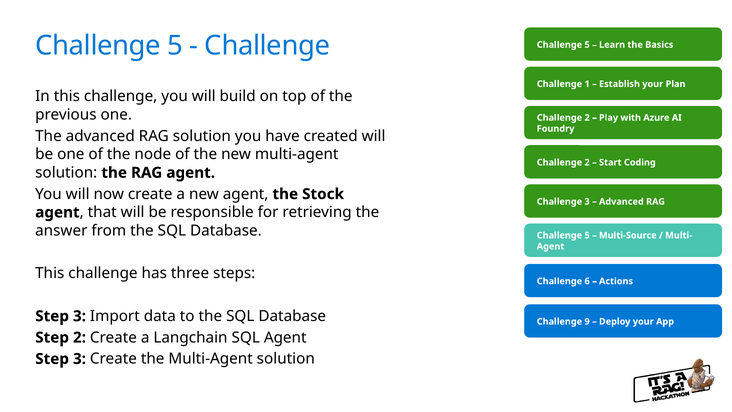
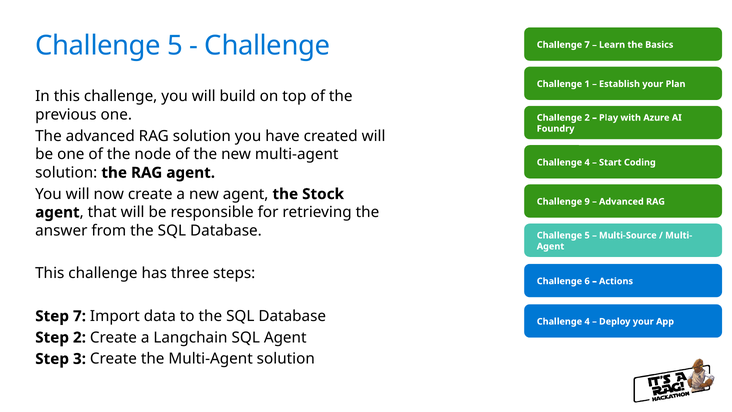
5: 5 -> 7 (587, 45)
2: 2 -> 4 (587, 162)
Challenge 3: 3 -> 9 (587, 202)
3: 3 -> 7 (79, 316)
9: 9 -> 4 (587, 321)
